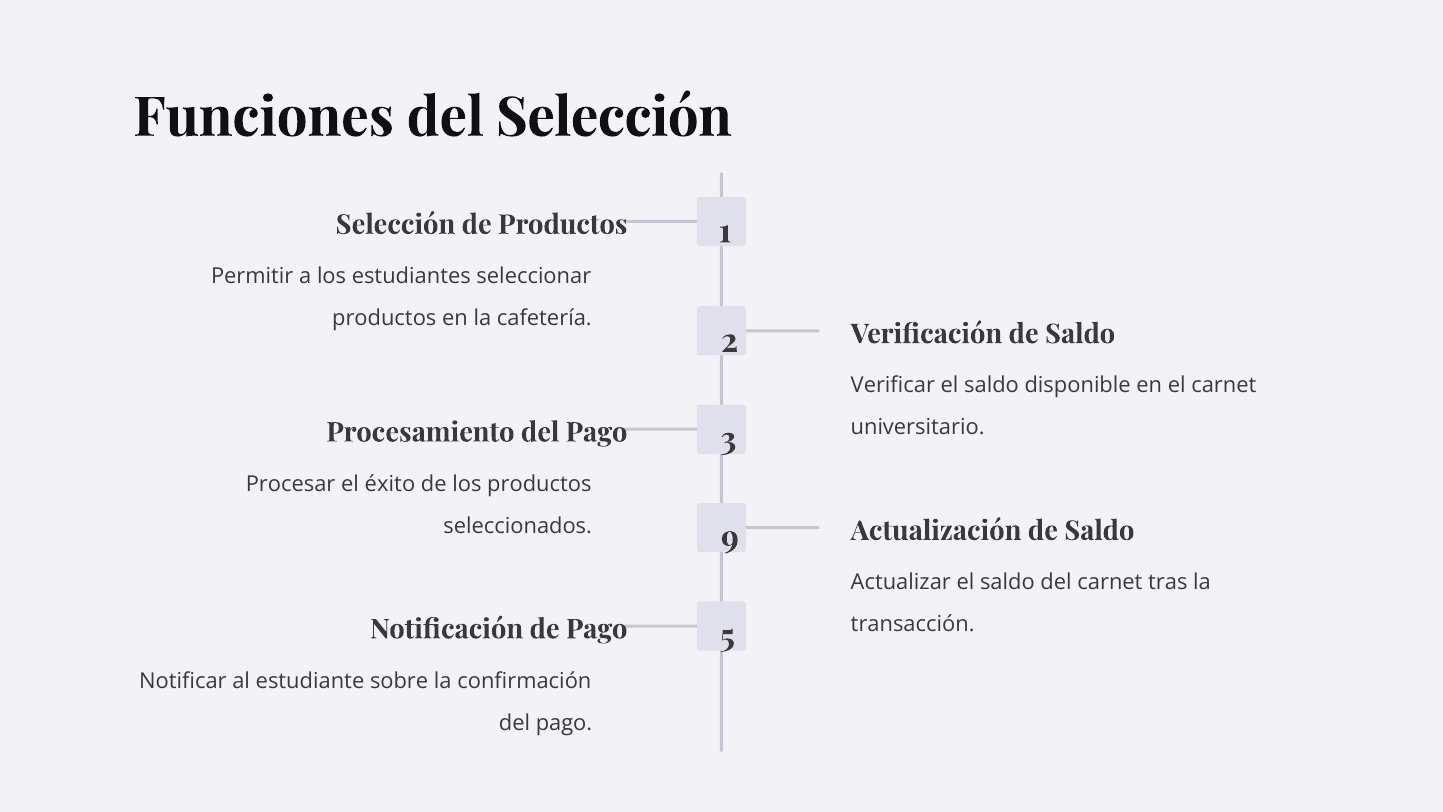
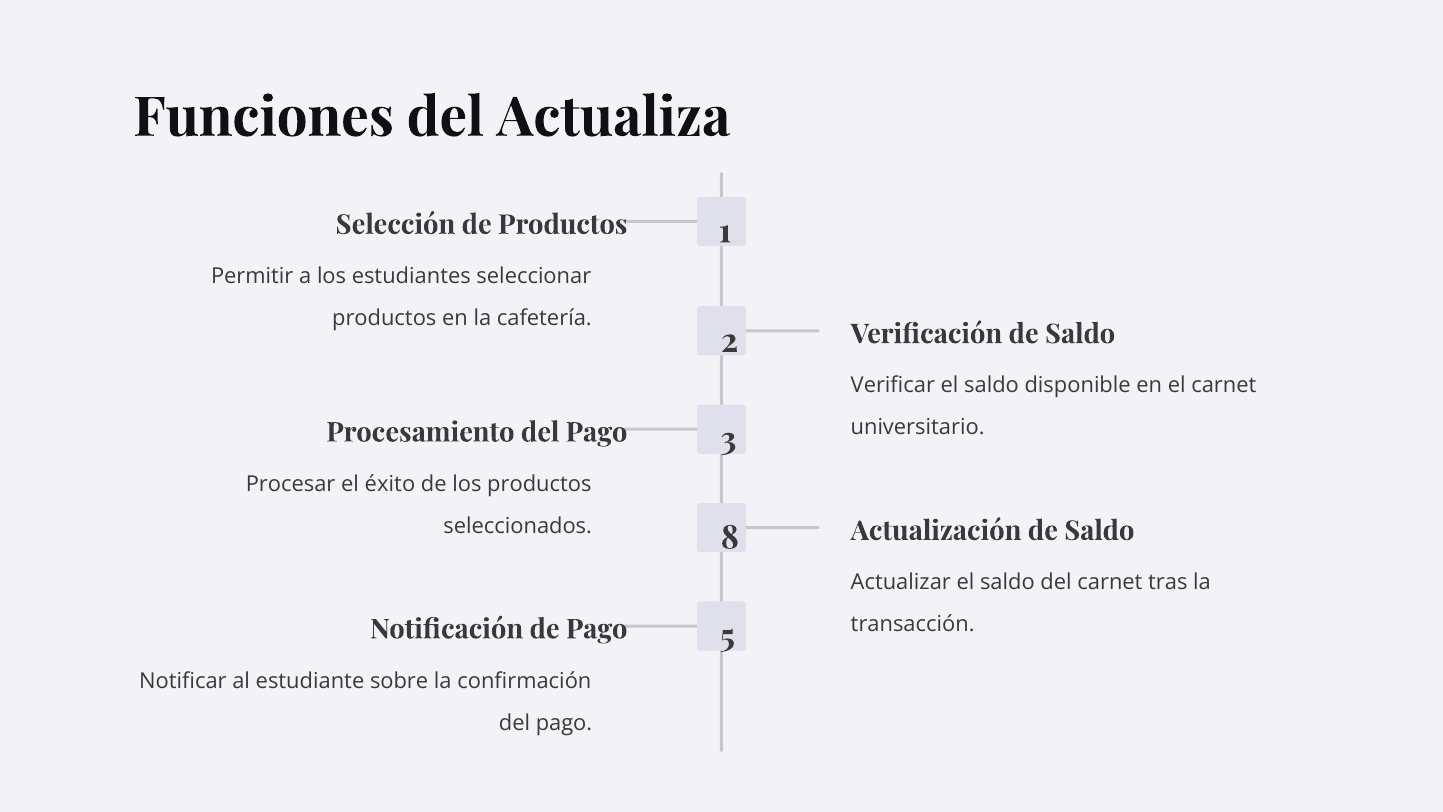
del Selección: Selección -> Actualiza (614, 118)
9: 9 -> 8 (730, 538)
